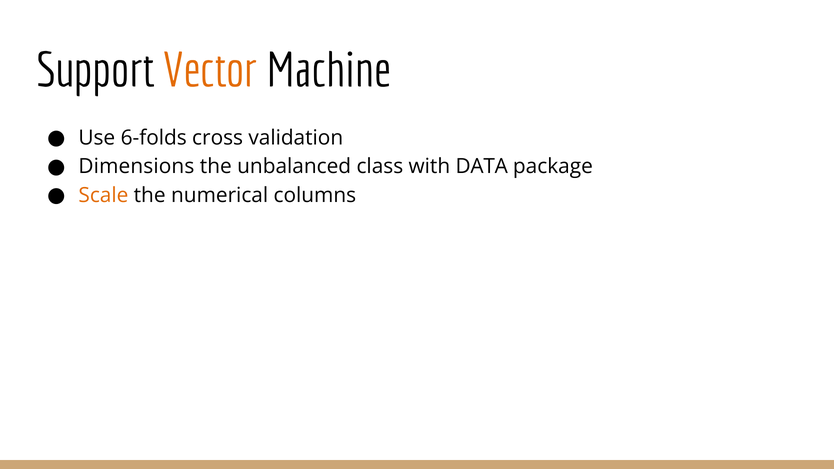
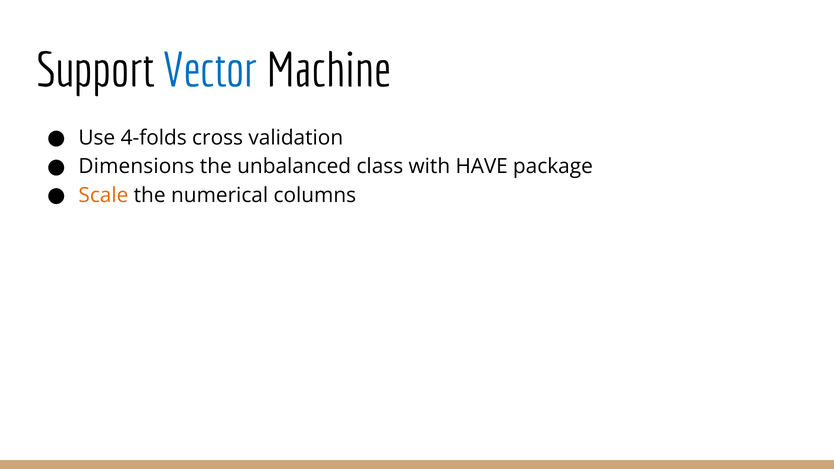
Vector colour: orange -> blue (210, 70)
6-folds: 6-folds -> 4-folds (154, 138)
DATA: DATA -> HAVE (482, 167)
